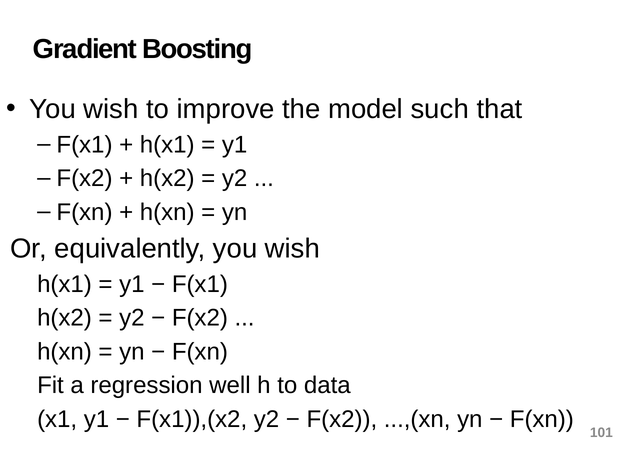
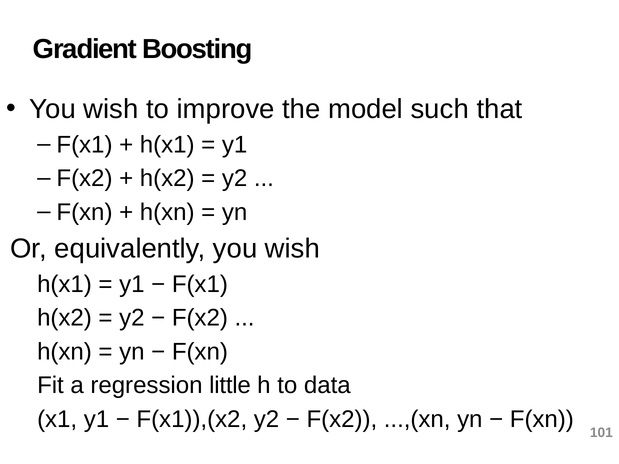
well: well -> little (230, 386)
